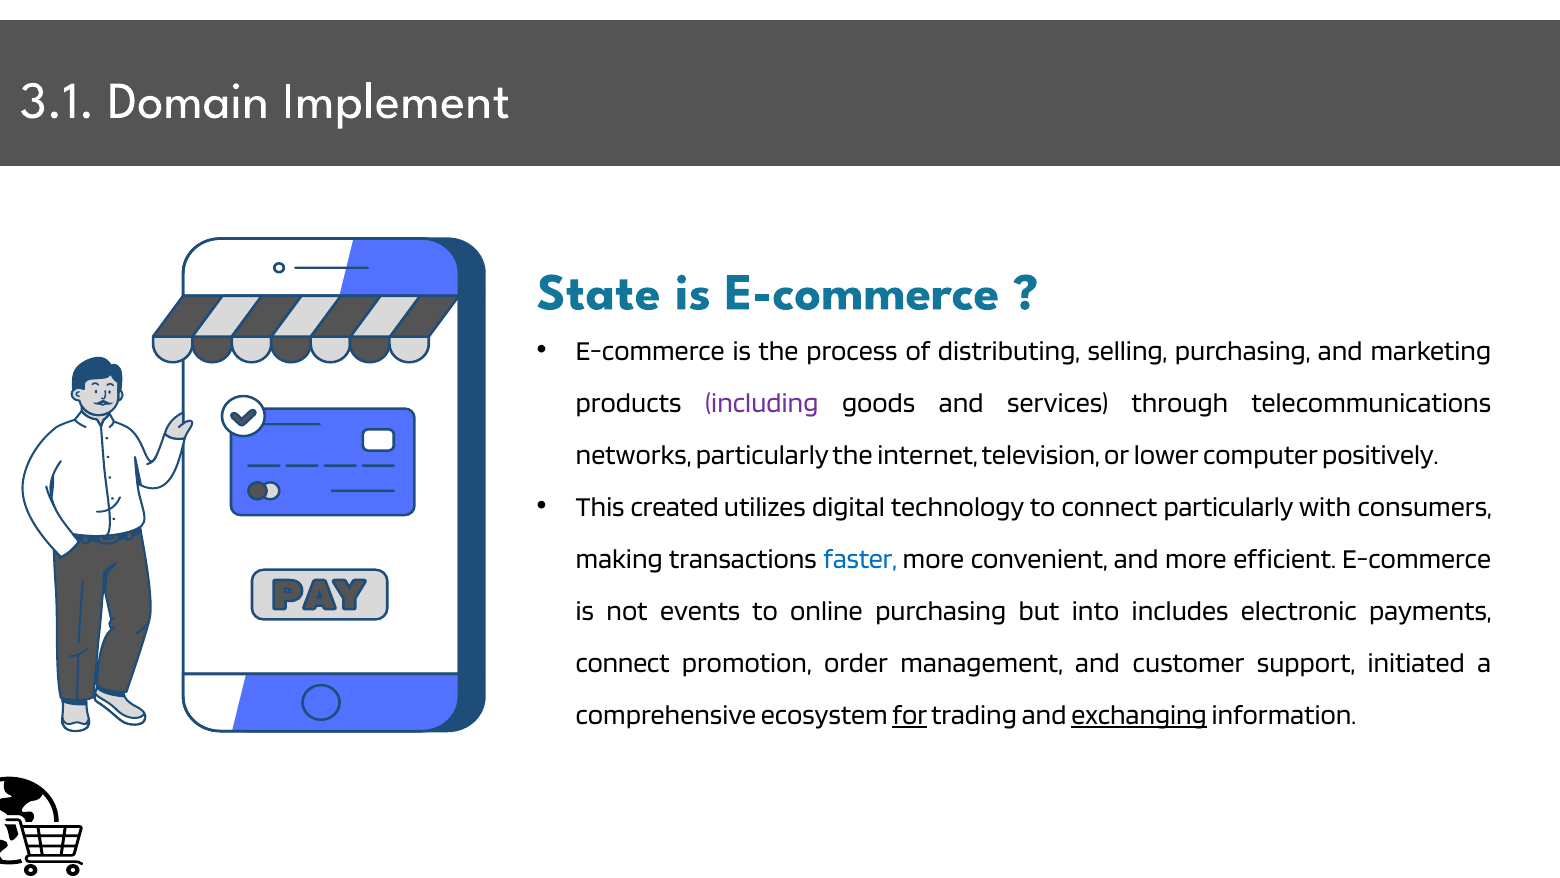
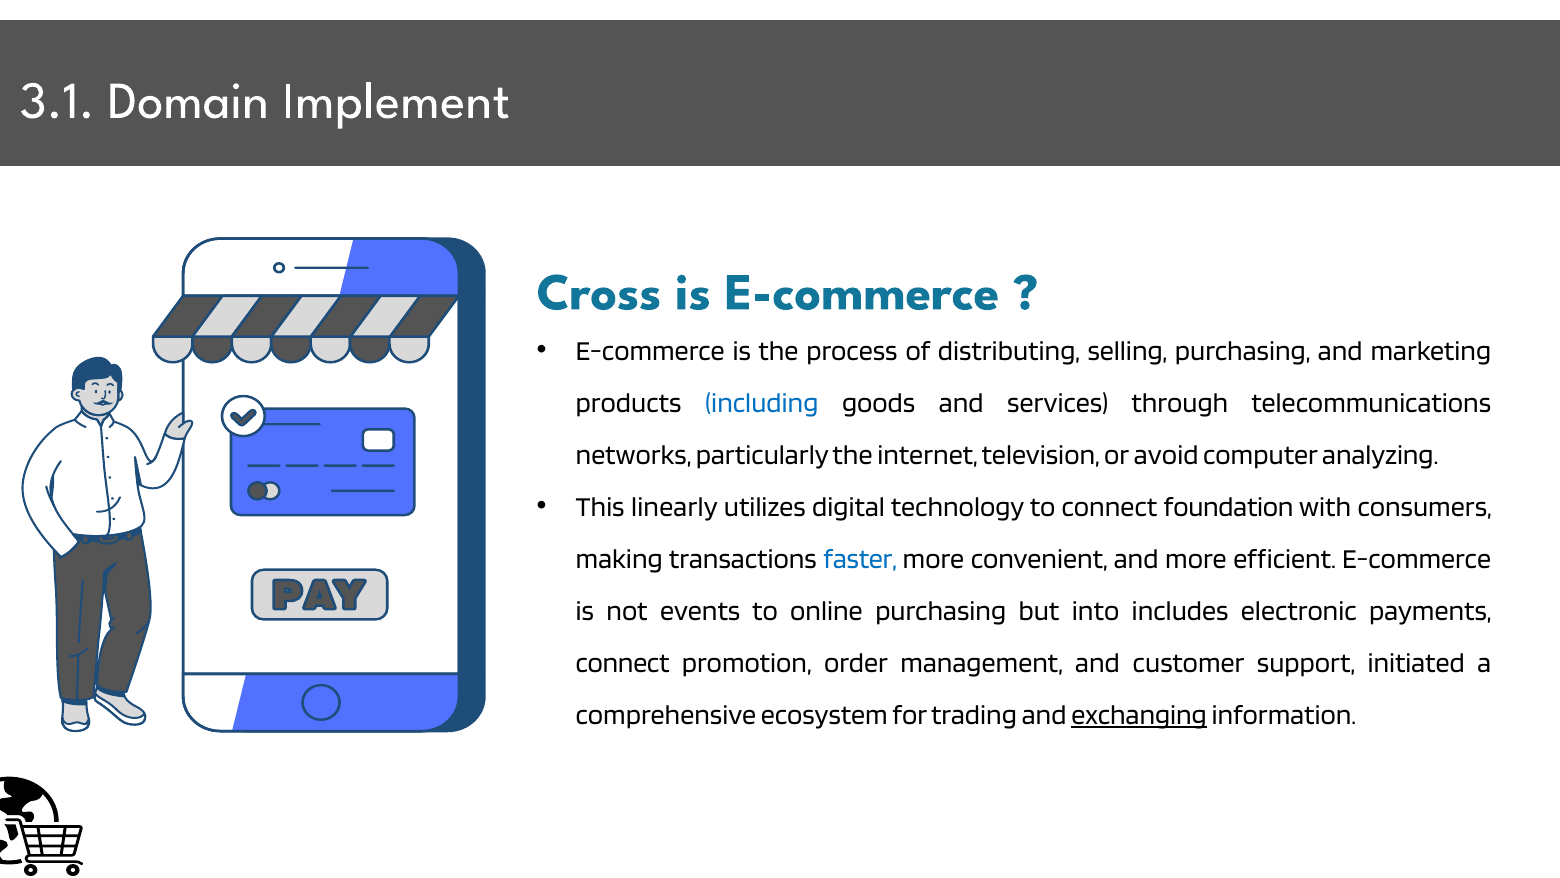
State: State -> Cross (599, 292)
including colour: purple -> blue (762, 403)
lower: lower -> avoid (1166, 455)
positively: positively -> analyzing (1380, 455)
created: created -> linearly (674, 507)
connect particularly: particularly -> foundation (1229, 507)
for underline: present -> none (910, 715)
